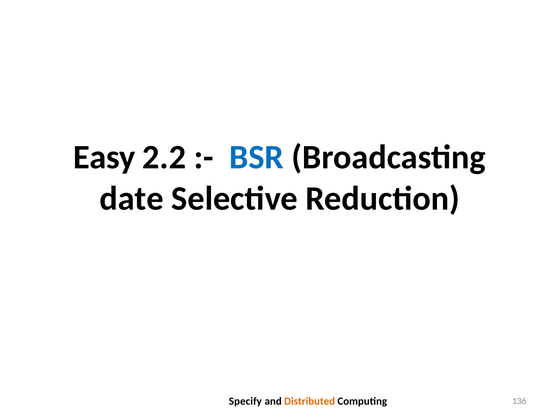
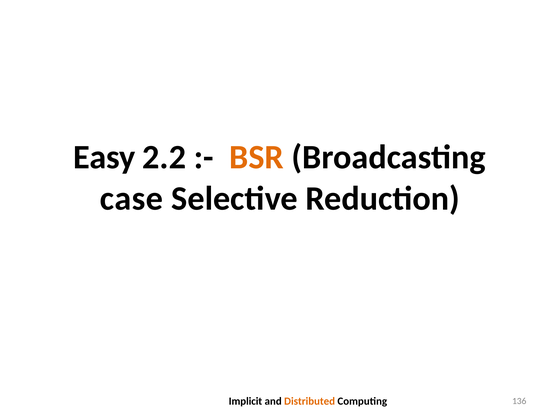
BSR colour: blue -> orange (256, 157)
date: date -> case (131, 198)
Specify: Specify -> Implicit (245, 401)
